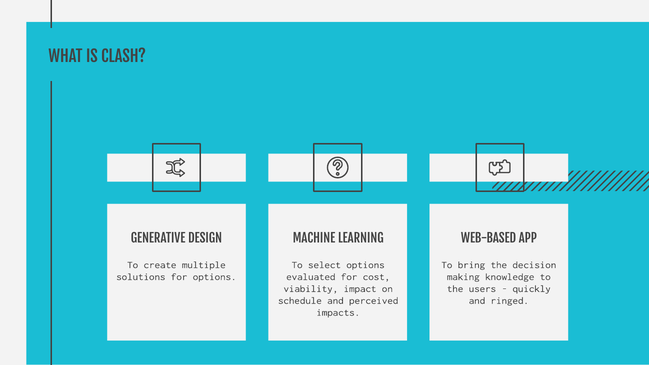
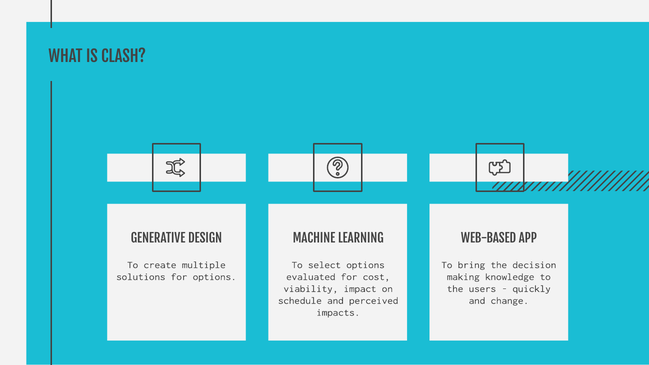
ringed: ringed -> change (510, 301)
